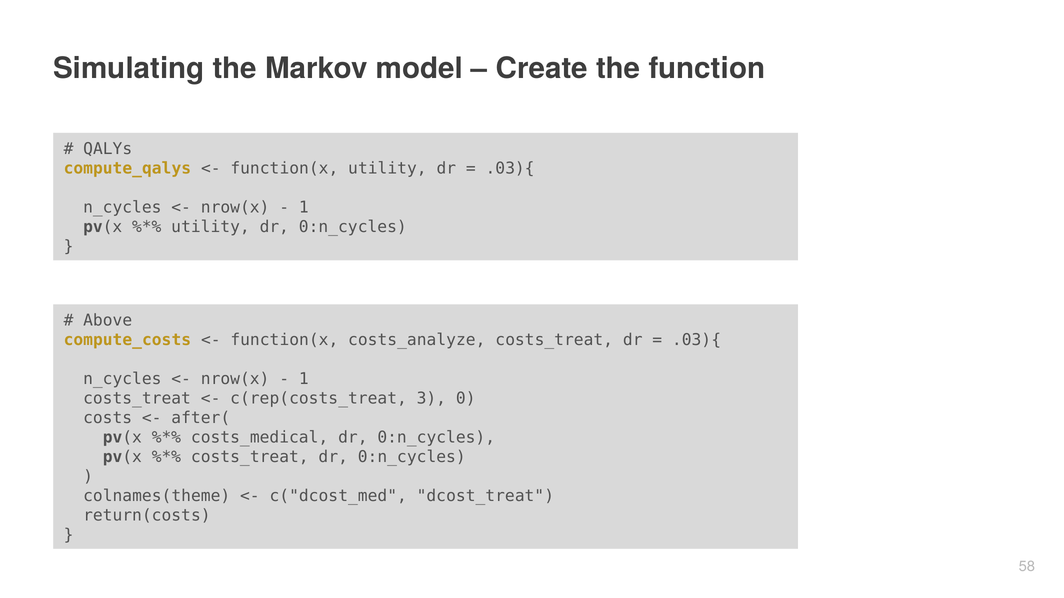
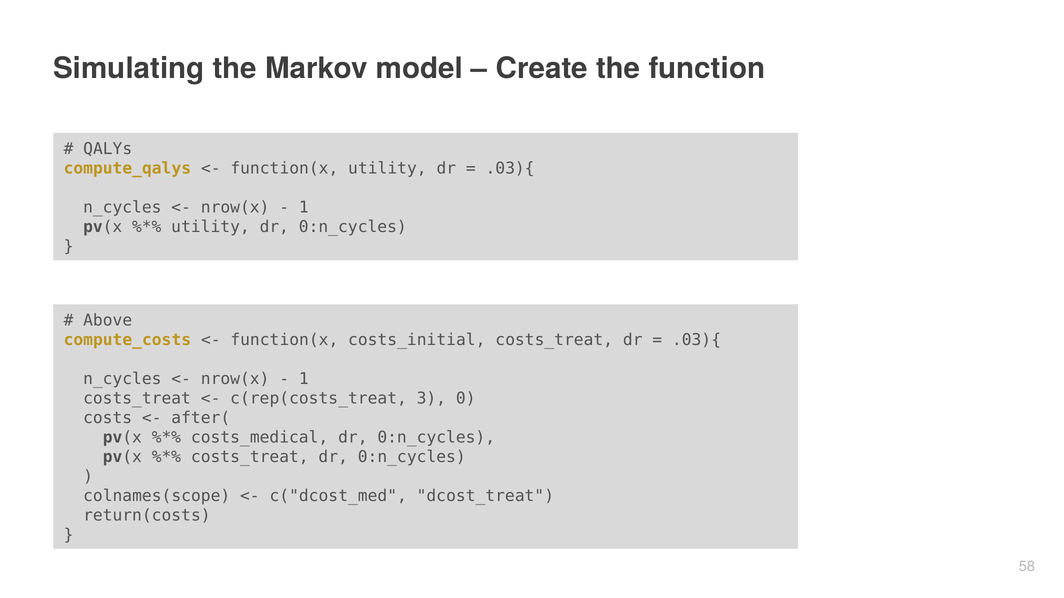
costs_analyze: costs_analyze -> costs_initial (417, 340)
colnames(theme: colnames(theme -> colnames(scope (157, 496)
